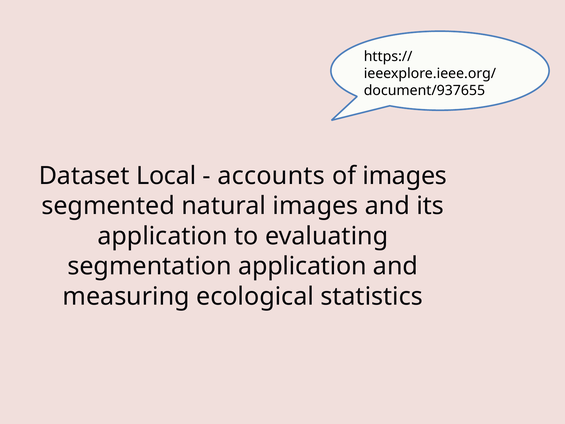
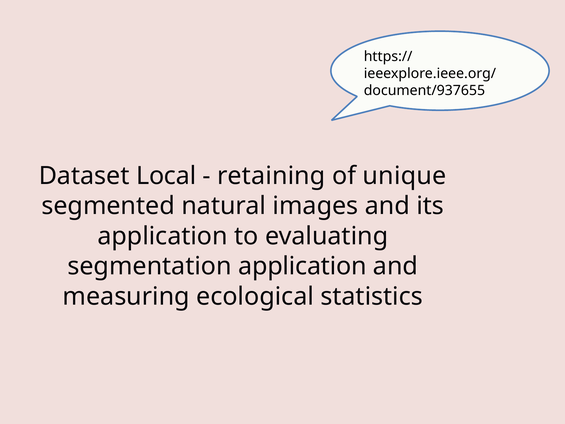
accounts: accounts -> retaining (271, 176)
of images: images -> unique (404, 176)
